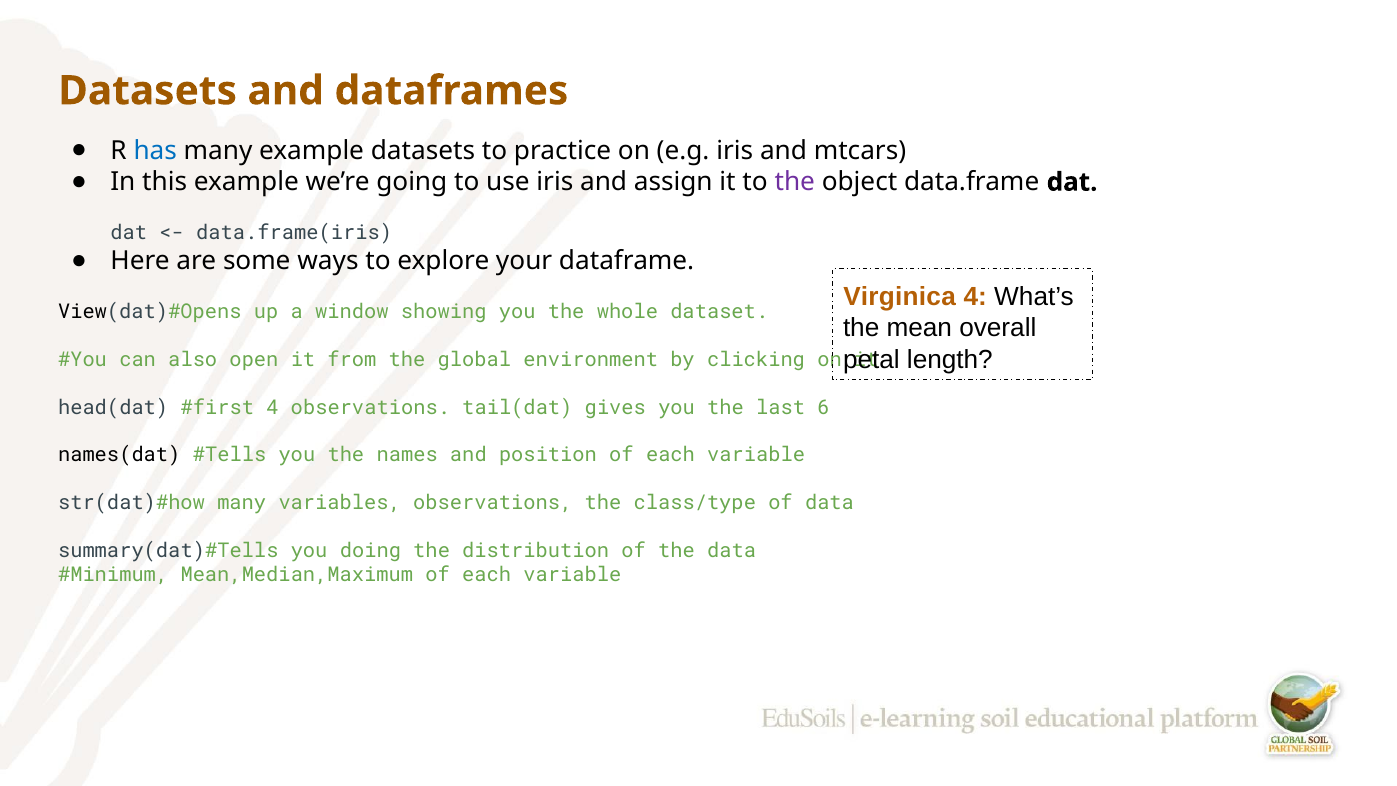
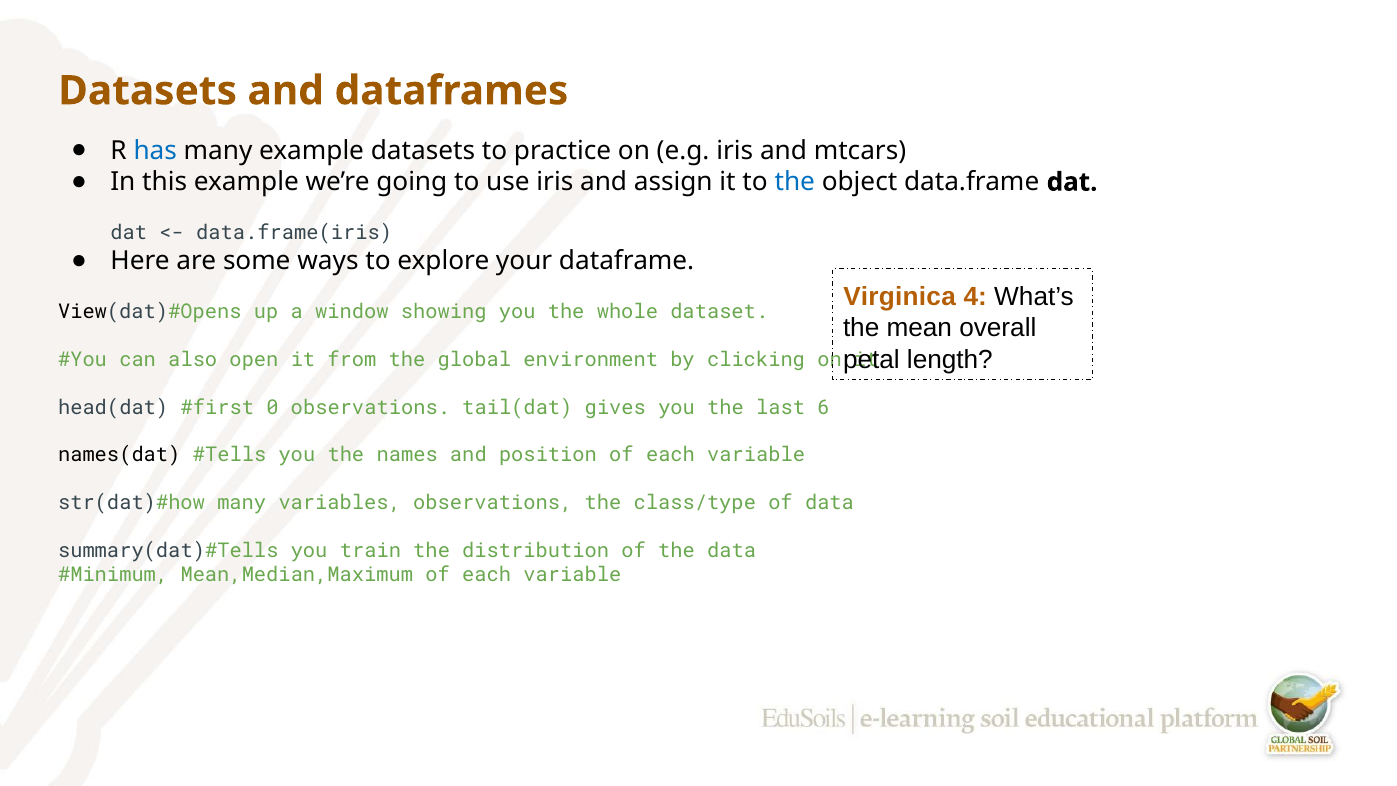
the colour: purple -> blue (795, 182)
4: 4 -> 0 (272, 407)
doing: doing -> train (370, 551)
